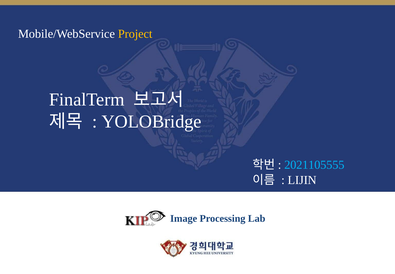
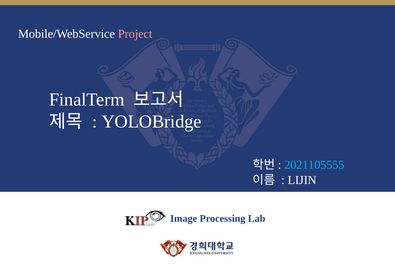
Project colour: yellow -> pink (135, 34)
